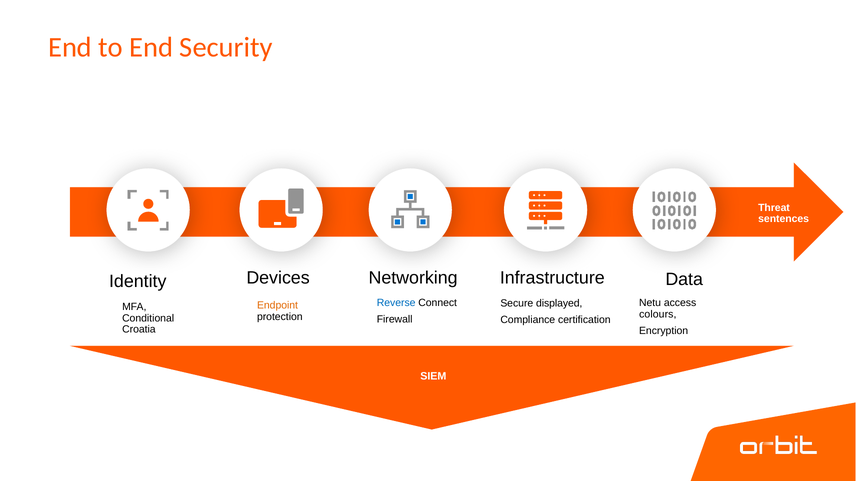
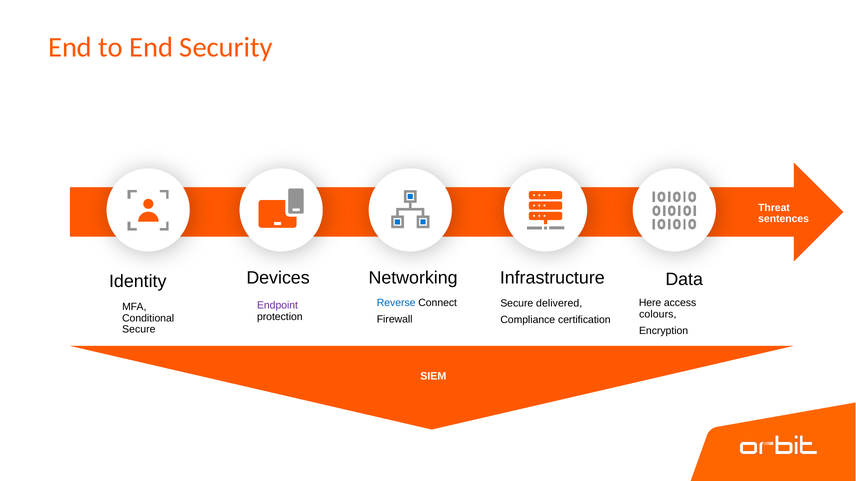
Netu: Netu -> Here (650, 303)
displayed: displayed -> delivered (559, 304)
Endpoint colour: orange -> purple (278, 306)
Croatia: Croatia -> Secure (139, 330)
